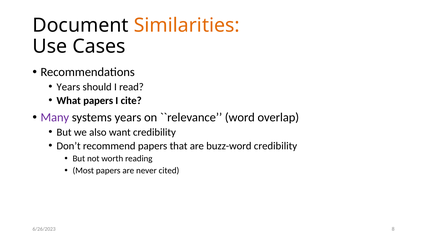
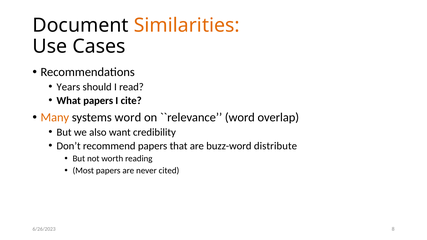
Many colour: purple -> orange (55, 118)
systems years: years -> word (128, 118)
buzz-word credibility: credibility -> distribute (275, 146)
